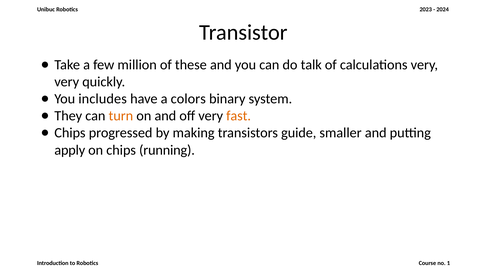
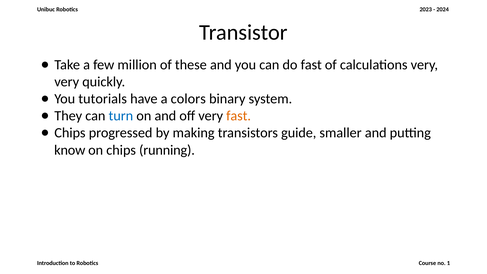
do talk: talk -> fast (311, 65)
includes: includes -> tutorials (103, 99)
turn colour: orange -> blue (121, 116)
apply: apply -> know (70, 150)
